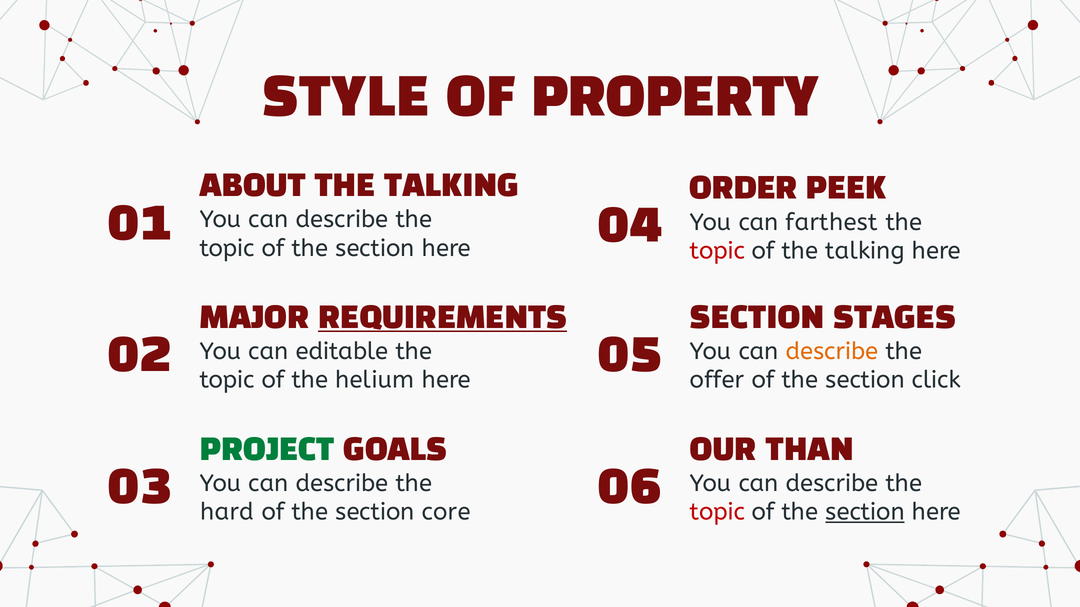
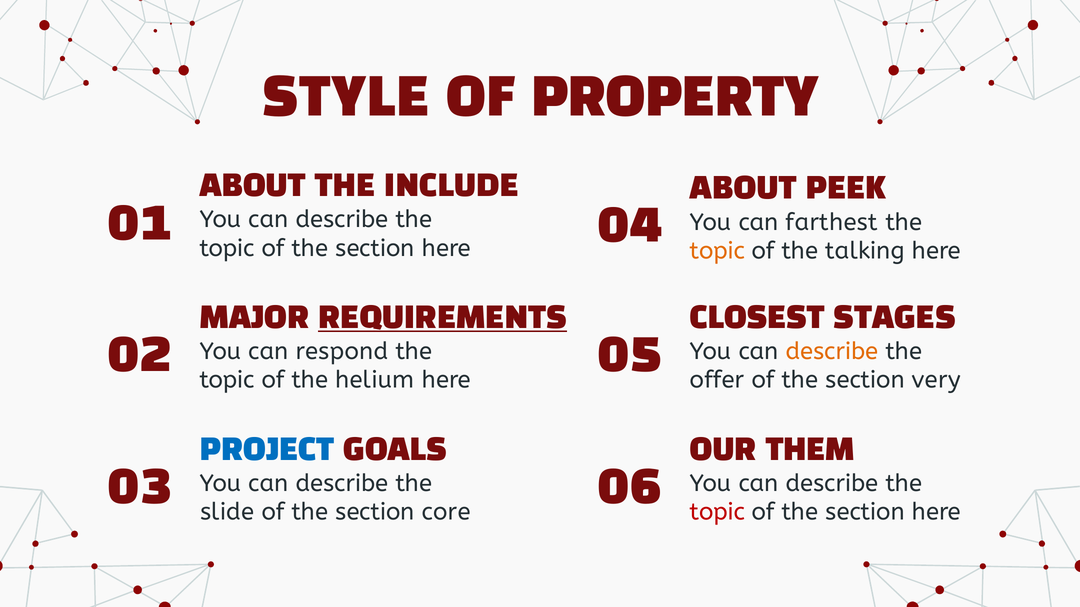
ABOUT THE TALKING: TALKING -> INCLUDE (452, 187)
ORDER: ORDER -> ABOUT (743, 189)
topic colour: red -> orange (717, 251)
SECTION: SECTION -> CLOSEST (757, 319)
editable: editable -> respond (342, 352)
click: click -> very (936, 380)
PROJECT colour: green -> blue (267, 451)
THAN: THAN -> THEM (810, 451)
hard: hard -> slide (227, 512)
section underline: present -> none (865, 512)
